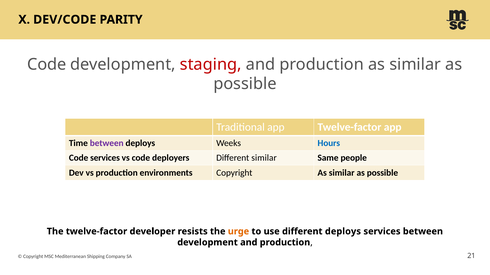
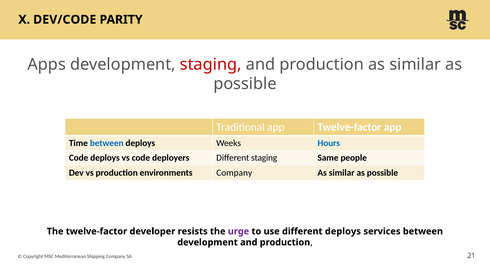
Code: Code -> Apps (47, 64)
between colour: purple -> blue (107, 143)
Code services: services -> deploys (105, 158)
Different similar: similar -> staging (264, 158)
environments Copyright: Copyright -> Company (234, 173)
urge colour: orange -> purple (238, 232)
